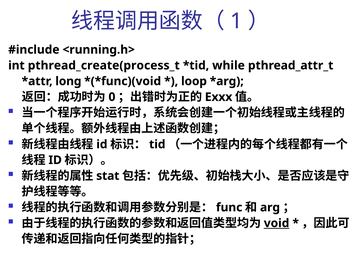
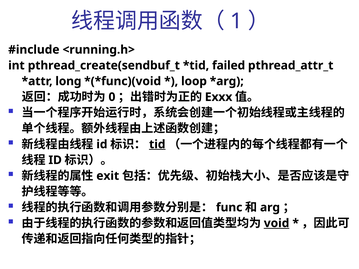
pthread_create(process_t: pthread_create(process_t -> pthread_create(sendbuf_t (104, 66)
while: while -> failed (229, 66)
tid underline: none -> present (157, 144)
stat: stat -> exit (108, 176)
